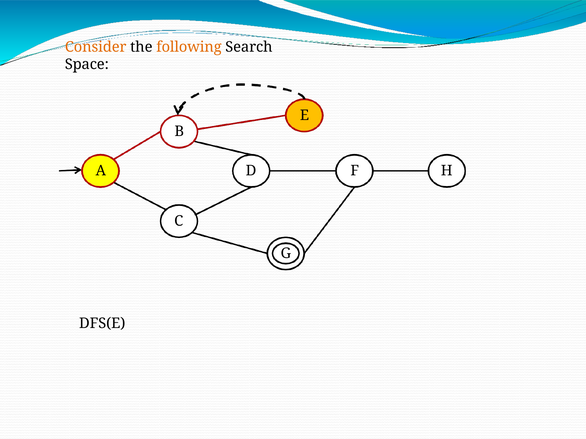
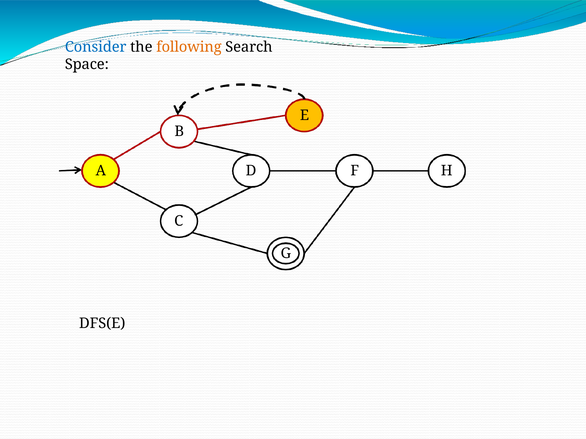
Consider colour: orange -> blue (96, 47)
